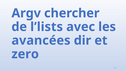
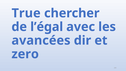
Argv: Argv -> True (26, 13)
l’lists: l’lists -> l’égal (47, 27)
